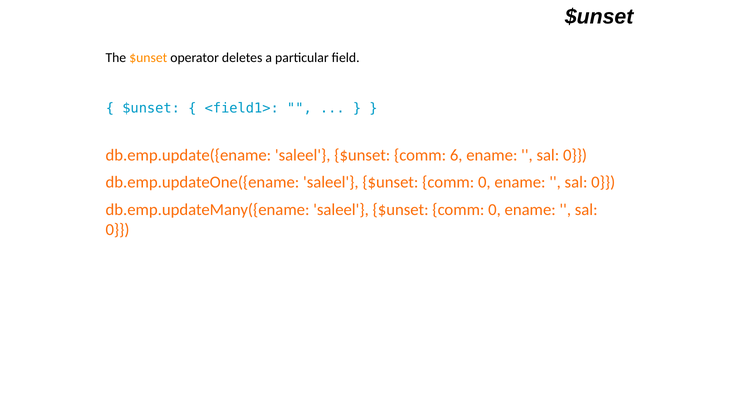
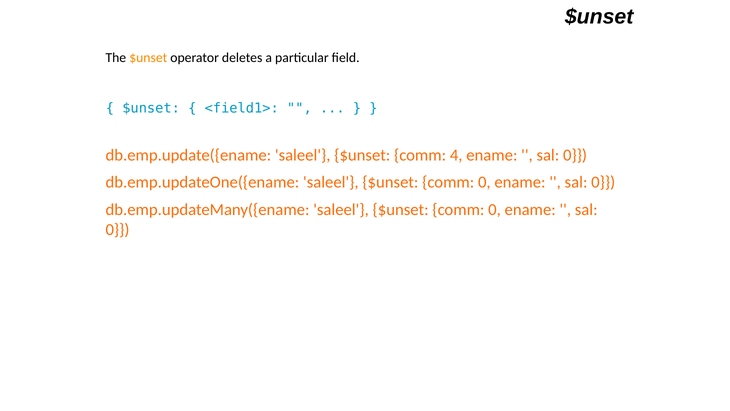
6: 6 -> 4 (456, 155)
